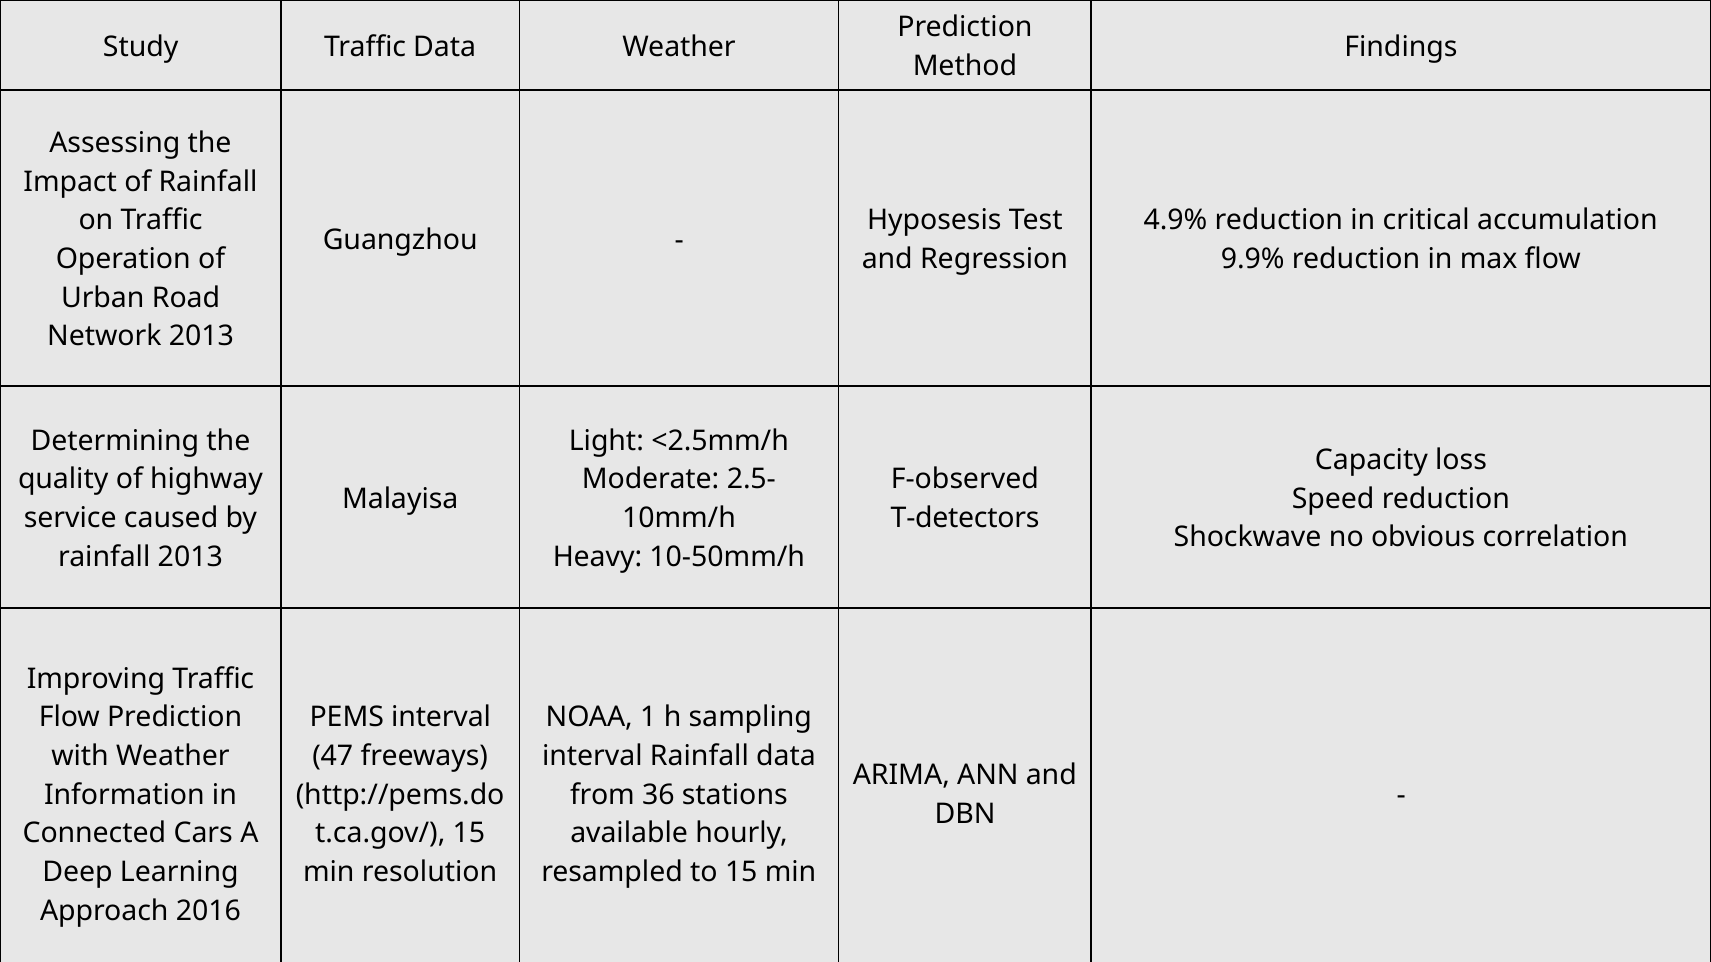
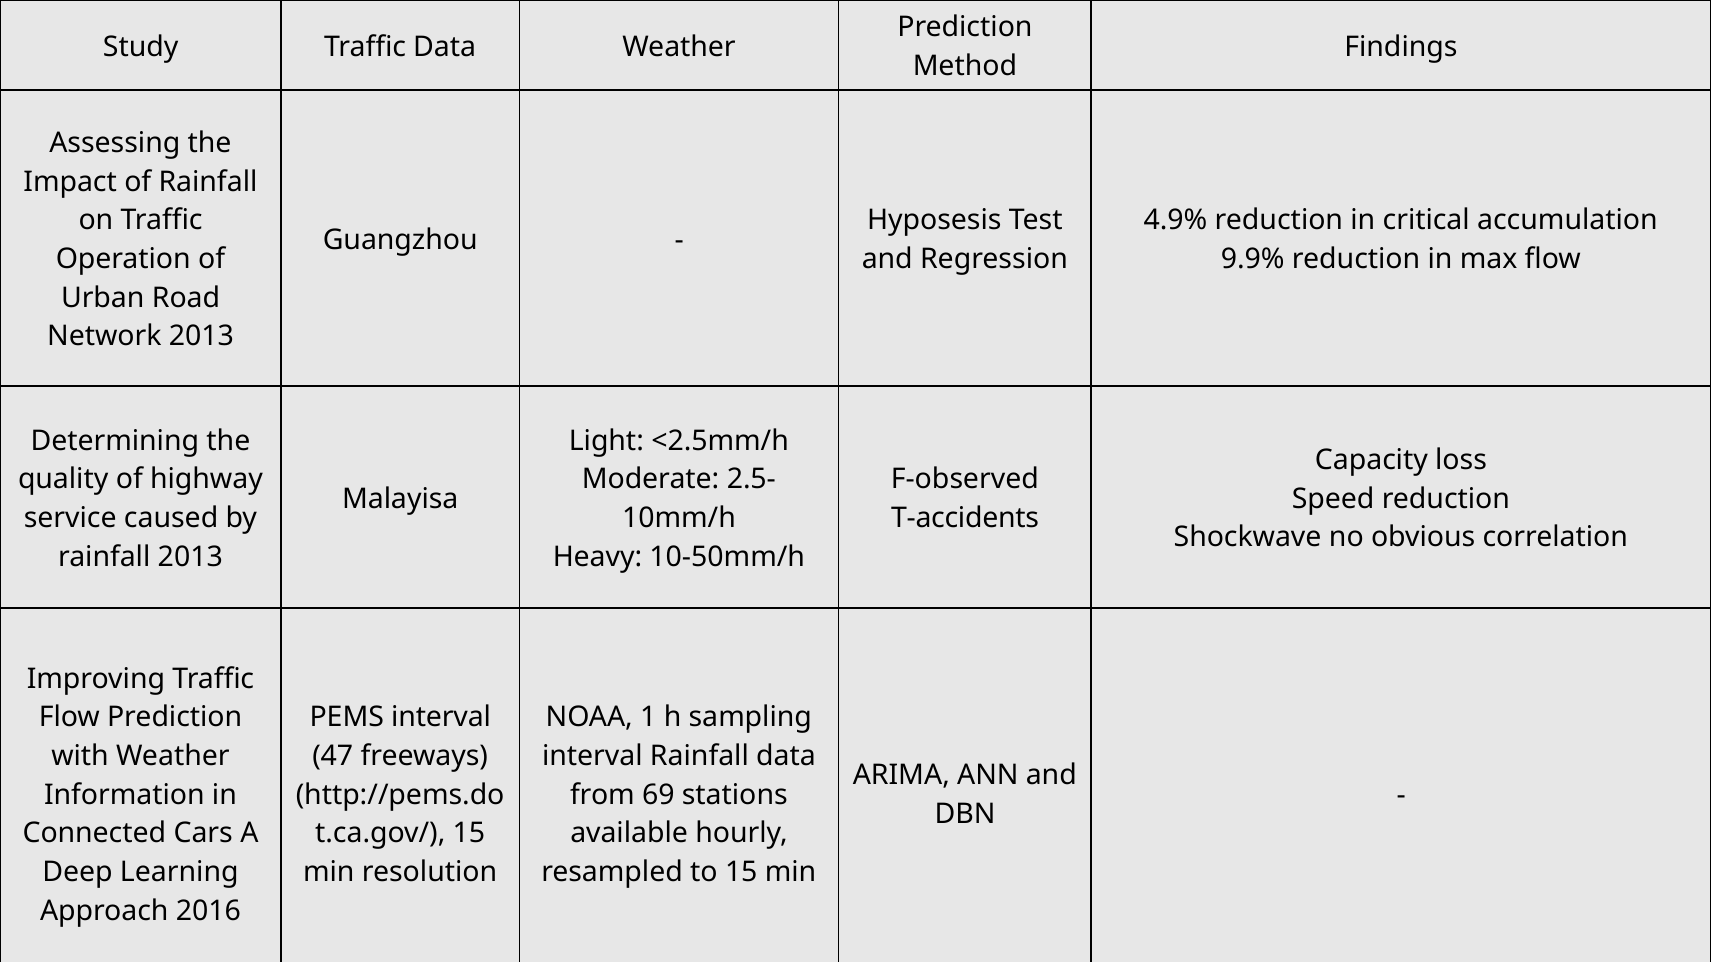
T-detectors: T-detectors -> T-accidents (965, 518)
36: 36 -> 69 (658, 795)
